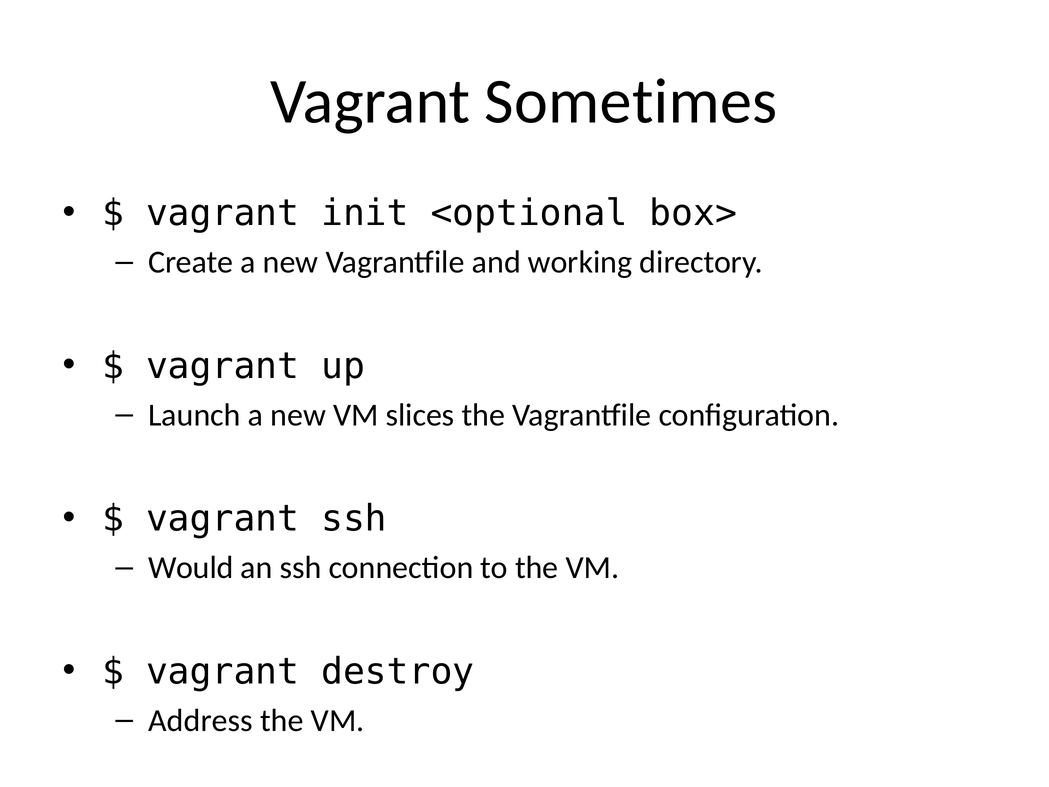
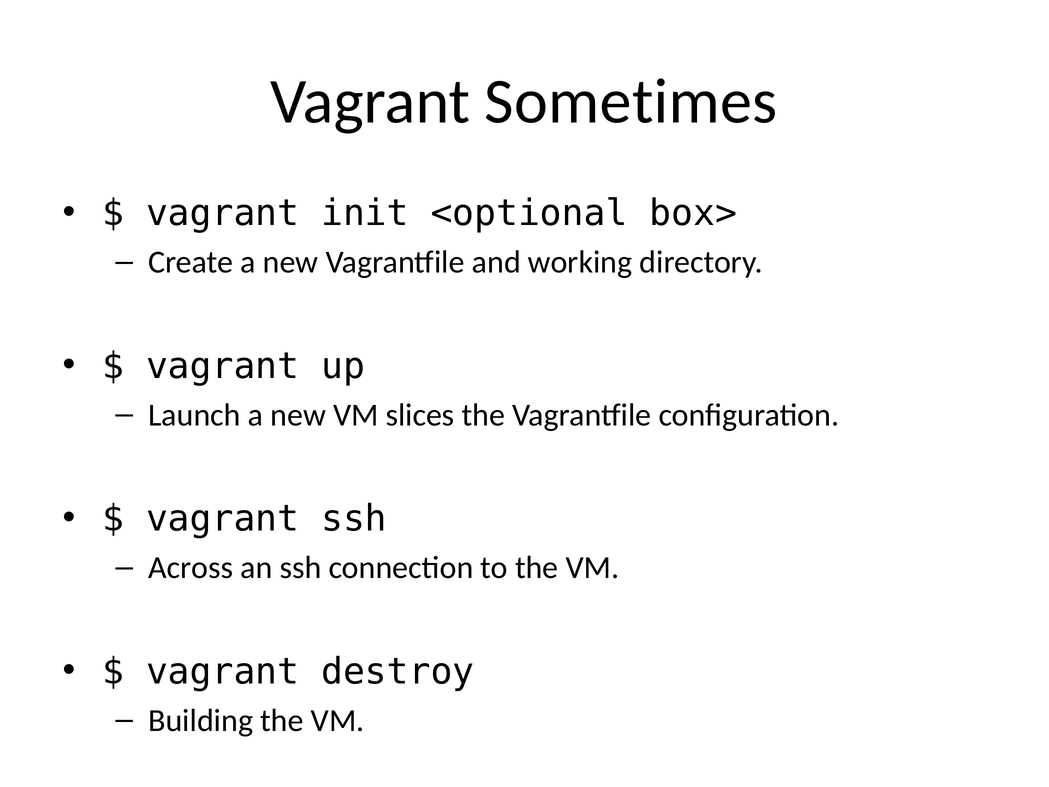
Would: Would -> Across (191, 568)
Address: Address -> Building (201, 720)
